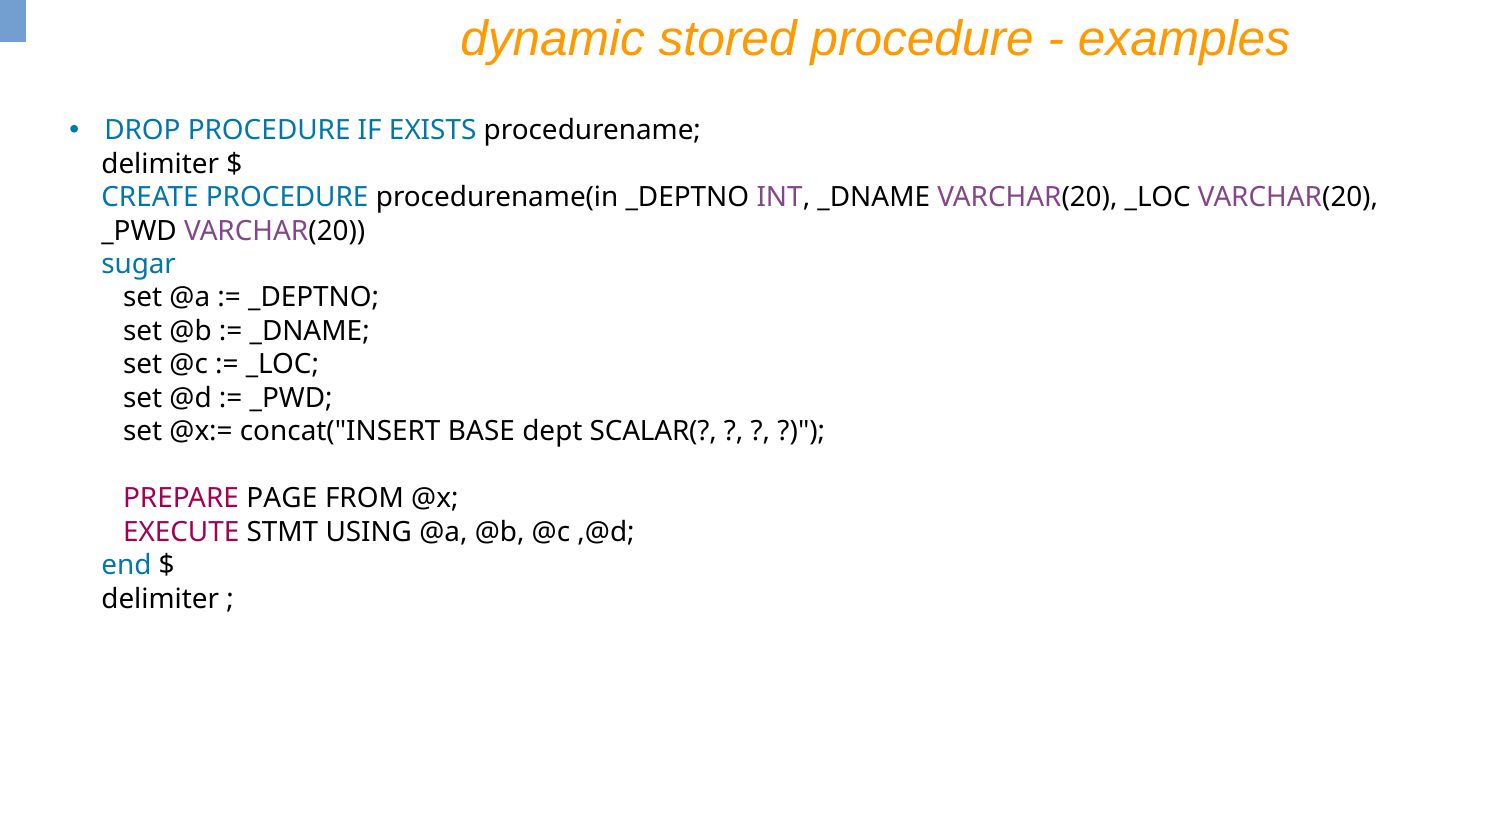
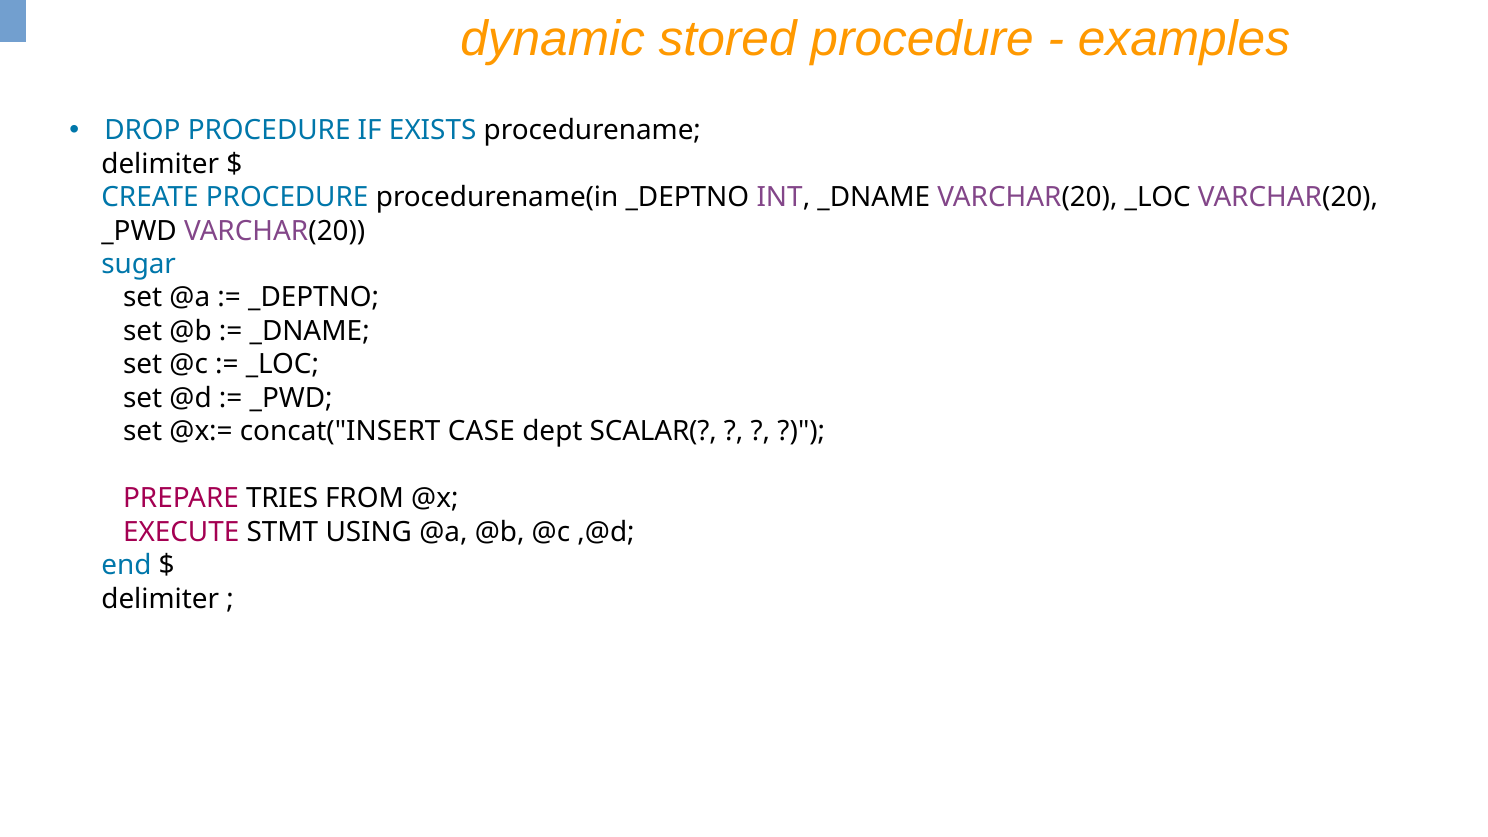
BASE: BASE -> CASE (481, 432)
PAGE: PAGE -> TRIES (282, 499)
